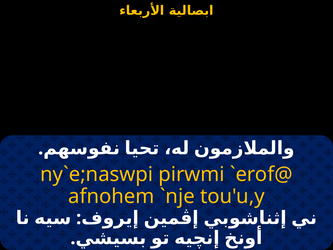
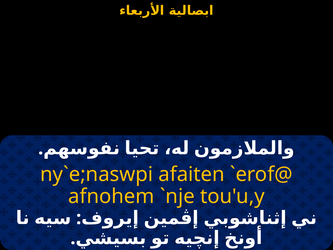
pirwmi: pirwmi -> afaiten (192, 174)
